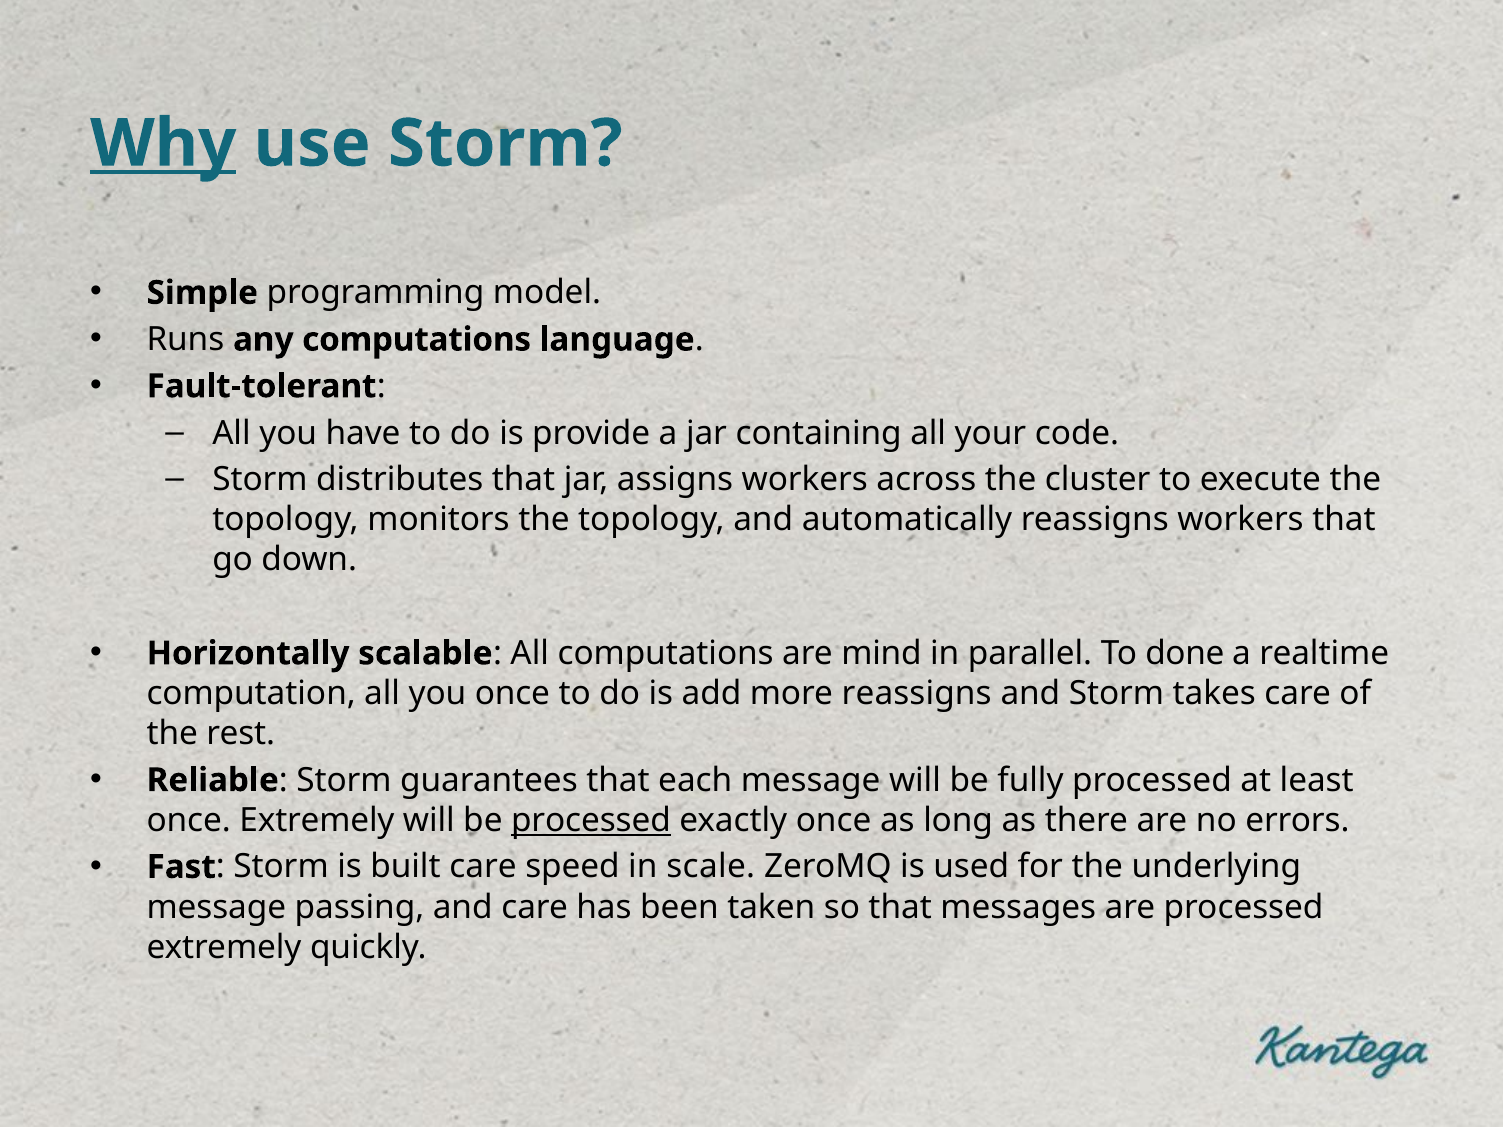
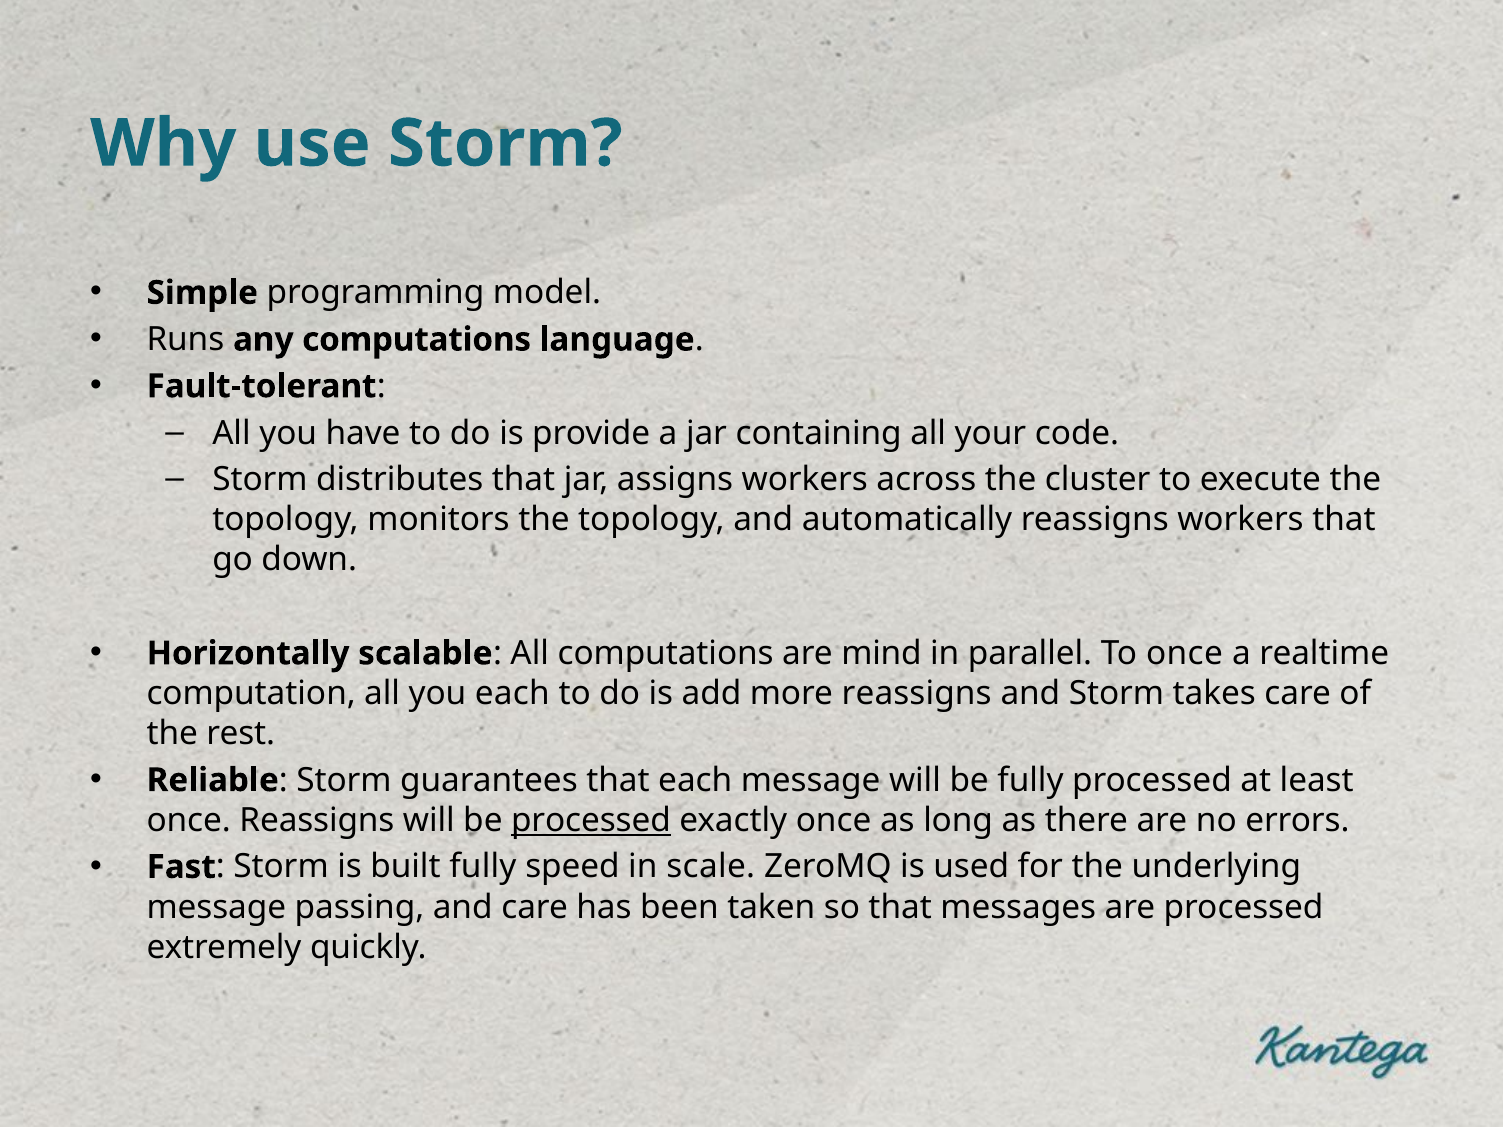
Why underline: present -> none (163, 144)
To done: done -> once (1185, 654)
you once: once -> each (512, 694)
once Extremely: Extremely -> Reassigns (317, 820)
built care: care -> fully (483, 867)
